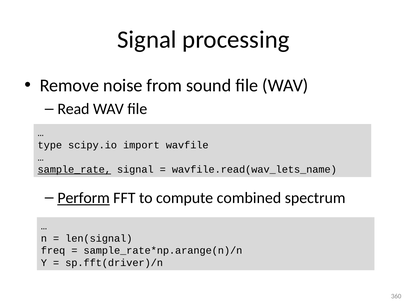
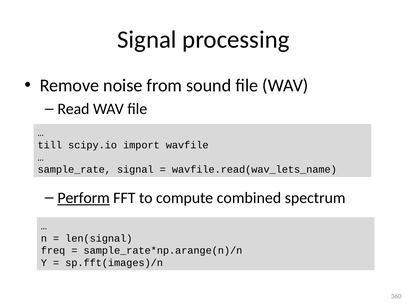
type: type -> till (50, 145)
sample_rate underline: present -> none (74, 169)
sp.fft(driver)/n: sp.fft(driver)/n -> sp.fft(images)/n (114, 262)
